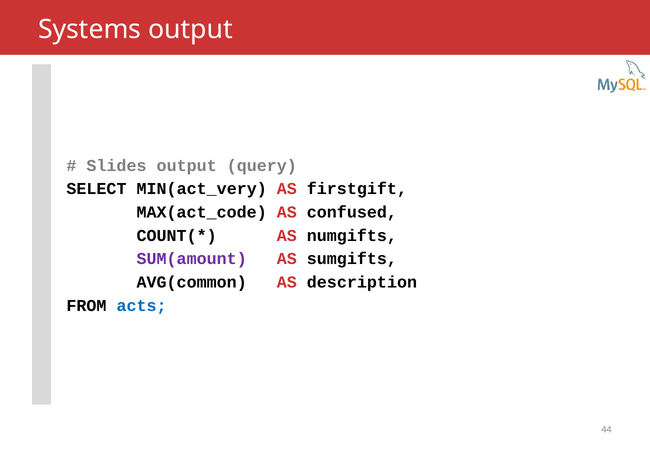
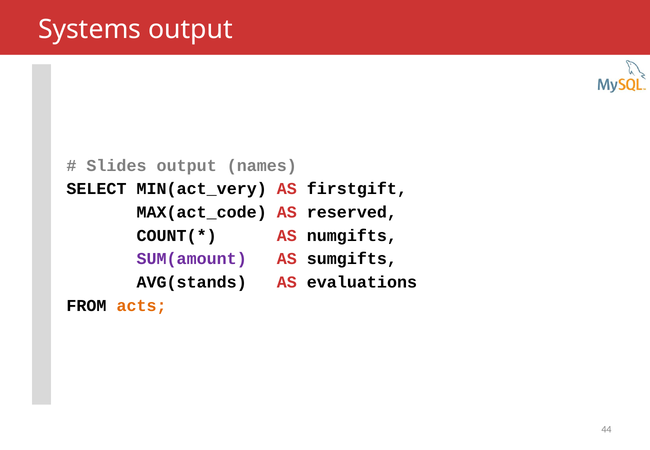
query: query -> names (262, 166)
confused: confused -> reserved (352, 212)
AVG(common: AVG(common -> AVG(stands (192, 282)
description: description -> evaluations (362, 282)
acts colour: blue -> orange (142, 306)
